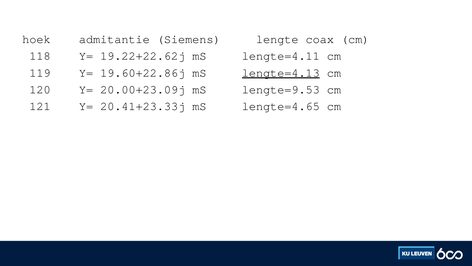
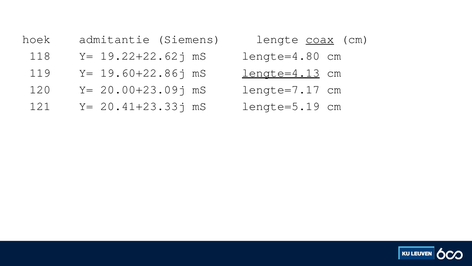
coax underline: none -> present (320, 39)
lengte=4.11: lengte=4.11 -> lengte=4.80 (281, 56)
lengte=9.53: lengte=9.53 -> lengte=7.17 (281, 89)
lengte=4.65: lengte=4.65 -> lengte=5.19 (281, 106)
